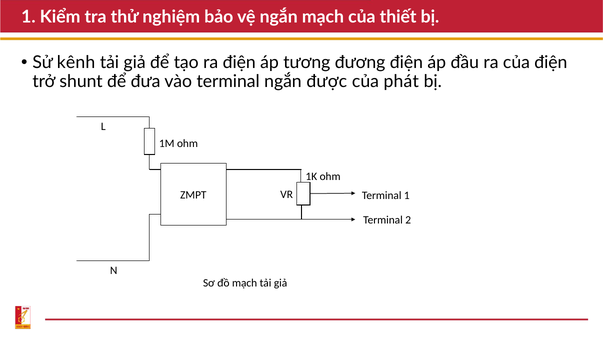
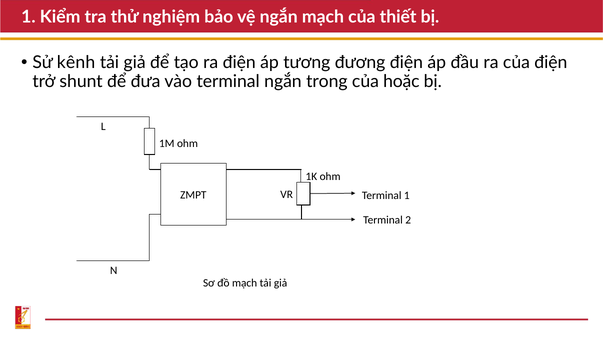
được: được -> trong (327, 82)
phát: phát -> hoặc (401, 82)
